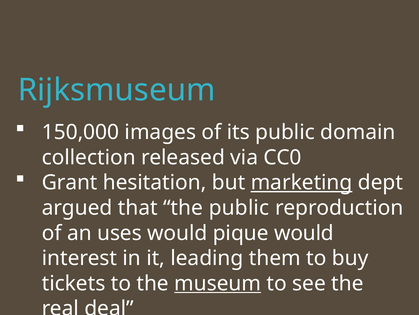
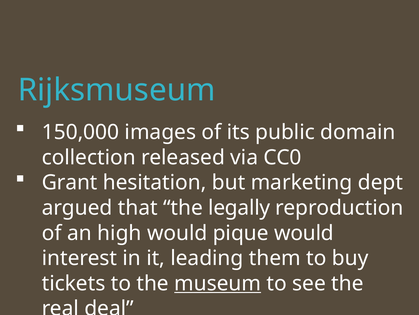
marketing underline: present -> none (302, 182)
the public: public -> legally (239, 207)
uses: uses -> high (119, 233)
